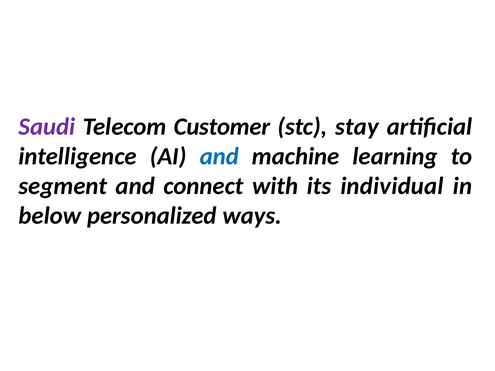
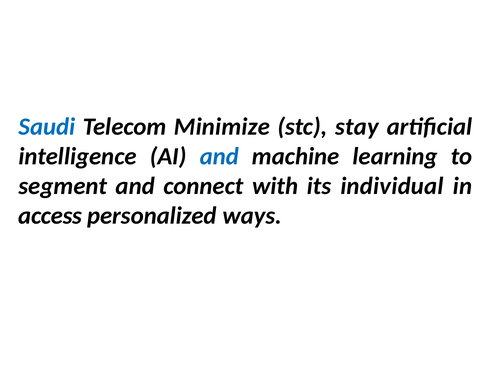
Saudi colour: purple -> blue (47, 127)
Customer: Customer -> Minimize (222, 127)
below: below -> access (50, 216)
